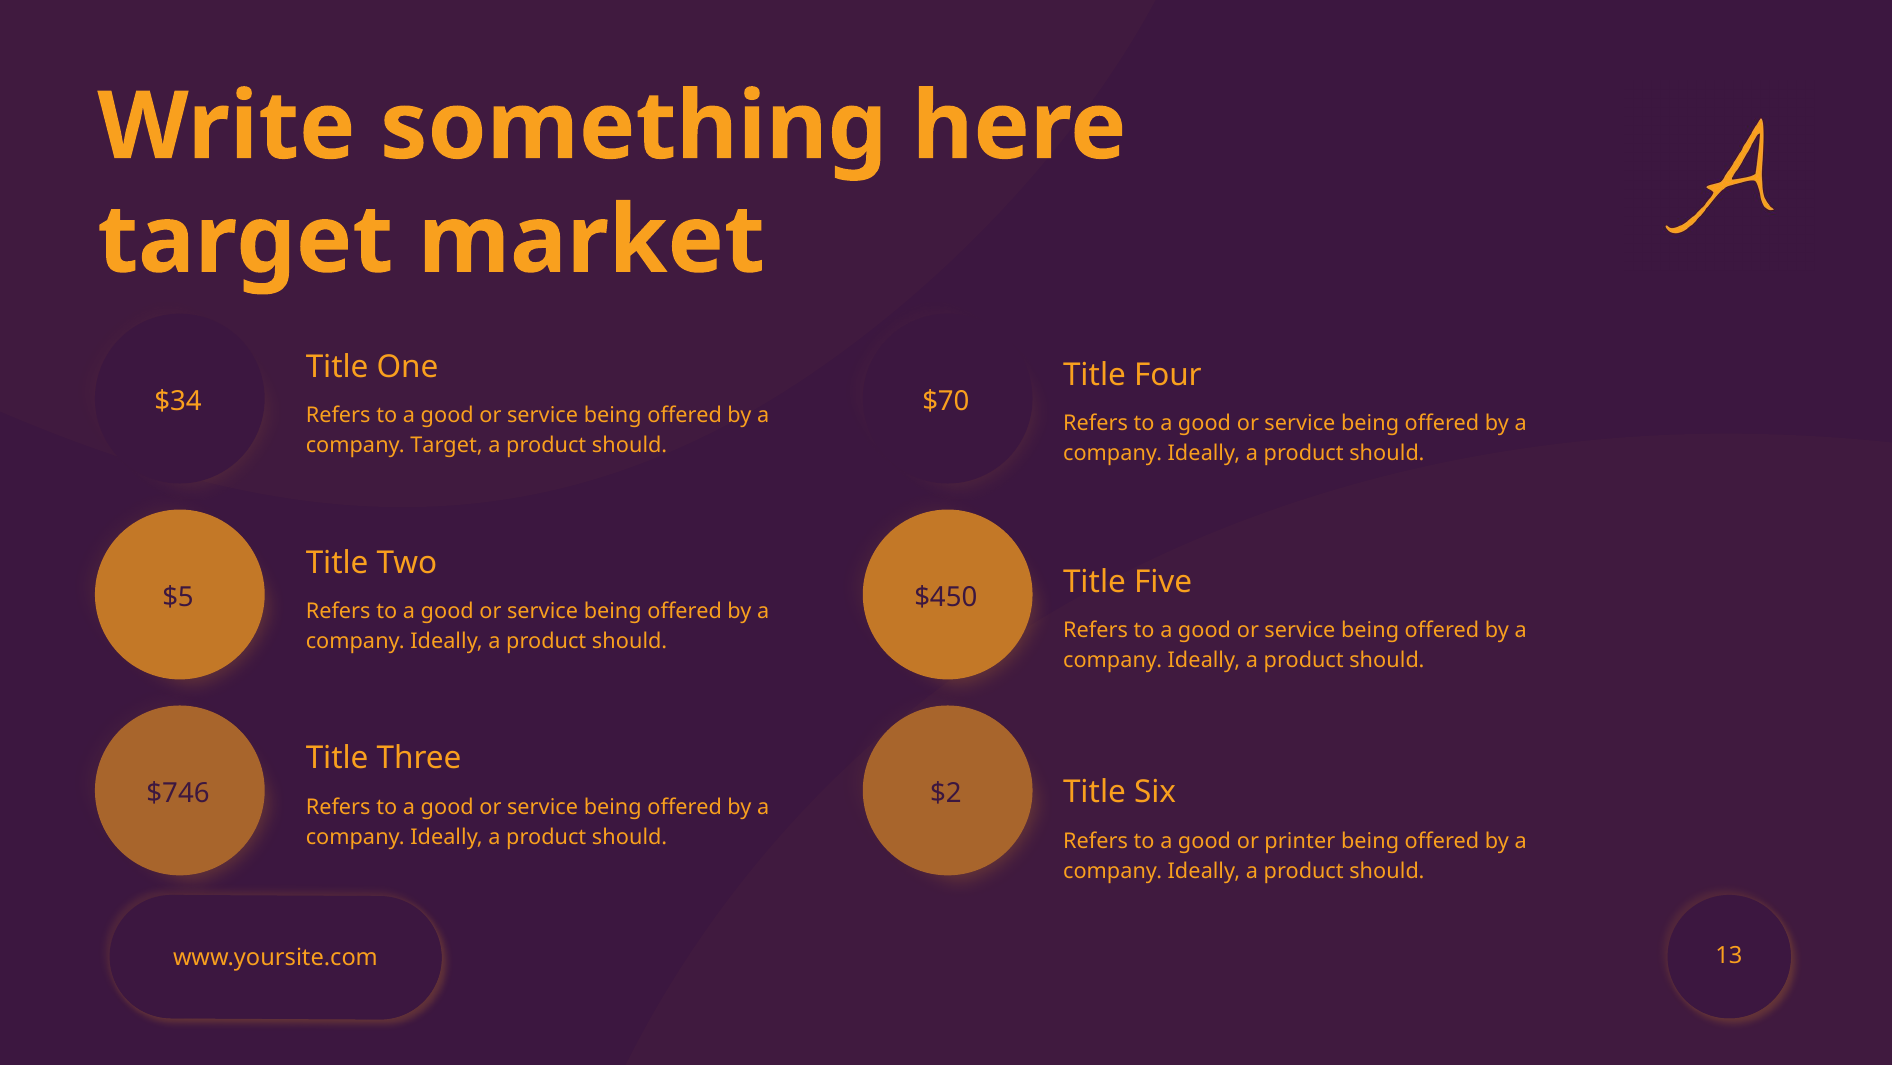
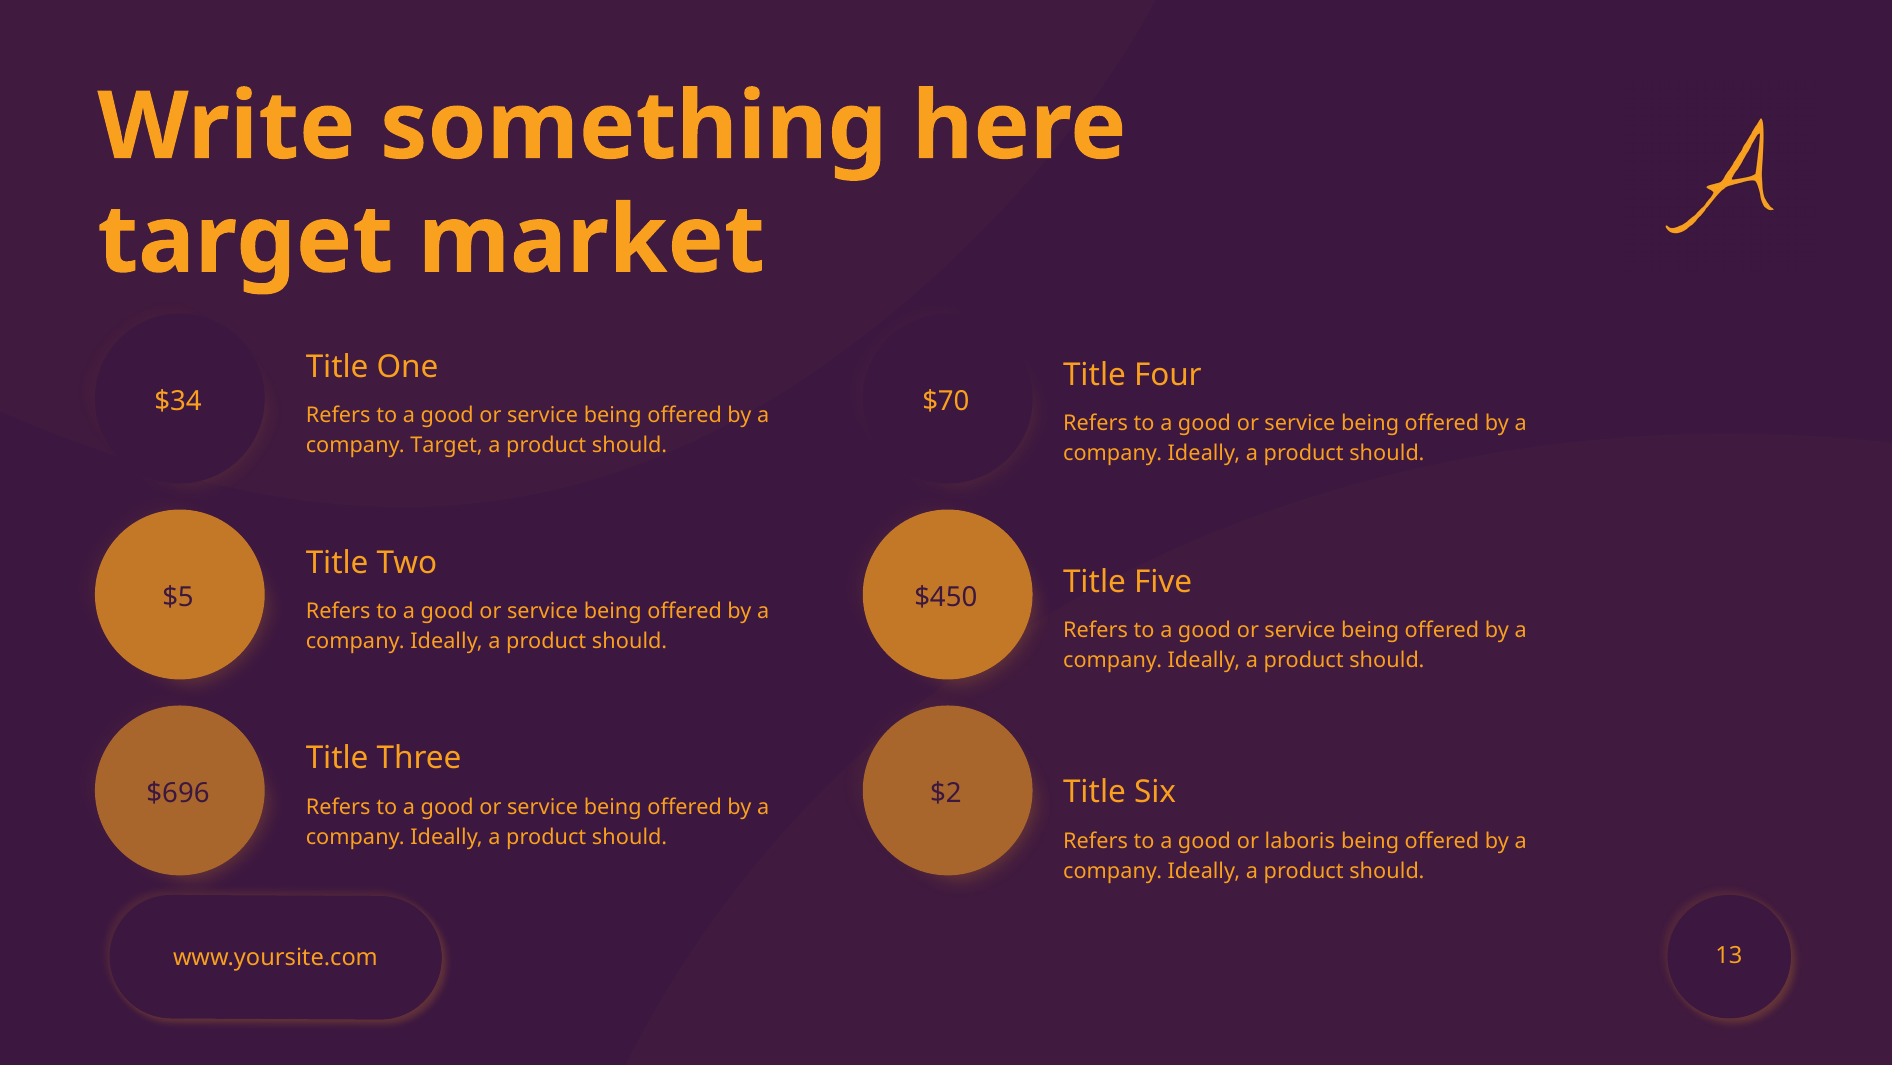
$746: $746 -> $696 (178, 793)
printer: printer -> laboris (1300, 840)
